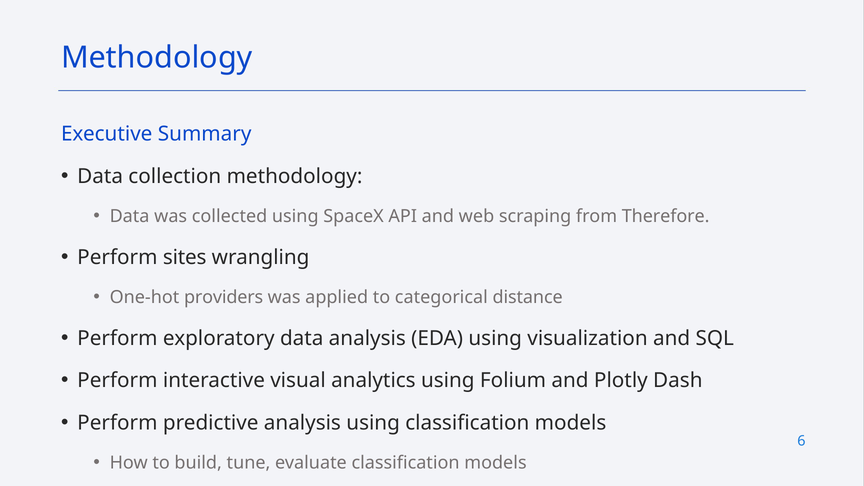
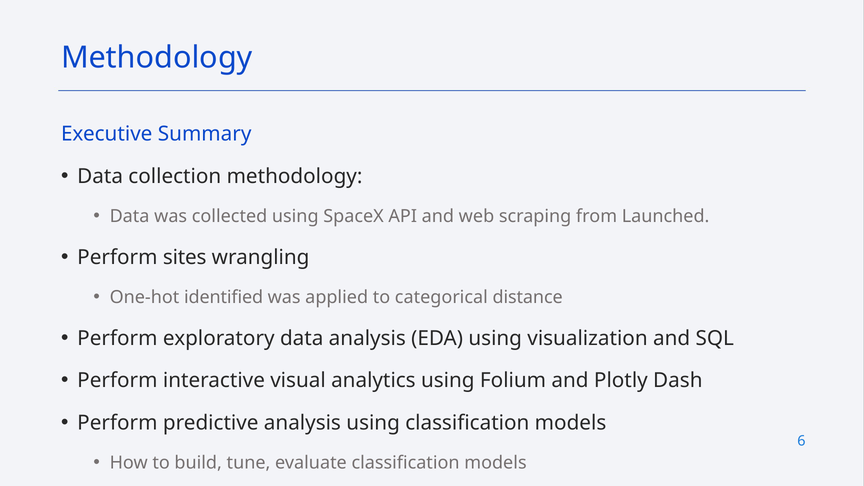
Therefore: Therefore -> Launched (666, 216)
providers: providers -> identified (224, 297)
